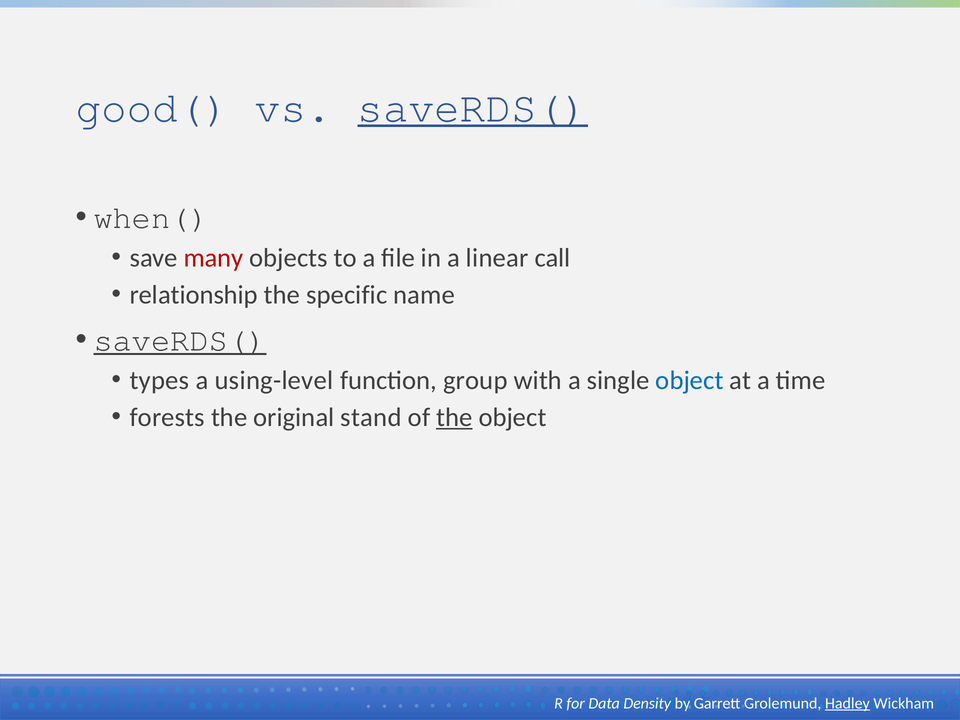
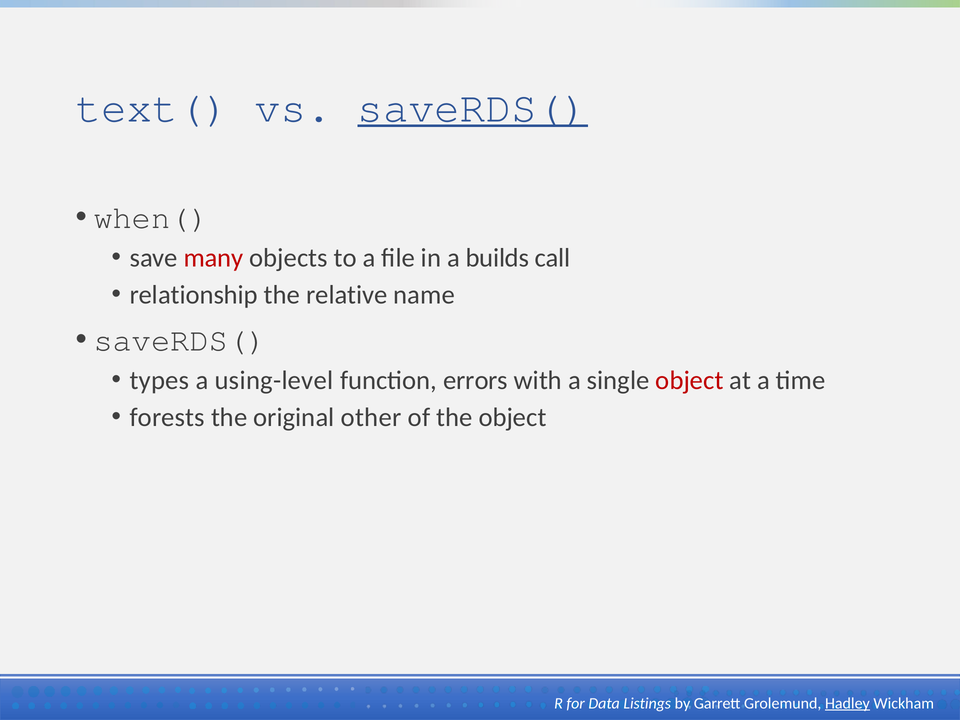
good(: good( -> text( (152, 108)
linear: linear -> builds (497, 258)
specific: specific -> relative (347, 295)
saveRDS( underline: present -> none (180, 340)
group: group -> errors (476, 380)
object colour: blue -> red (689, 380)
stand: stand -> other (371, 417)
the underline: present -> none (454, 417)
Density: Density -> Listings (647, 703)
